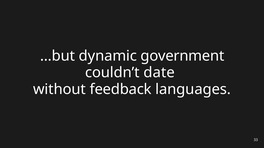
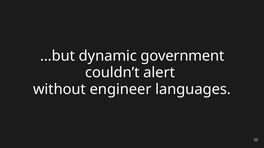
date: date -> alert (159, 73)
feedback: feedback -> engineer (121, 90)
